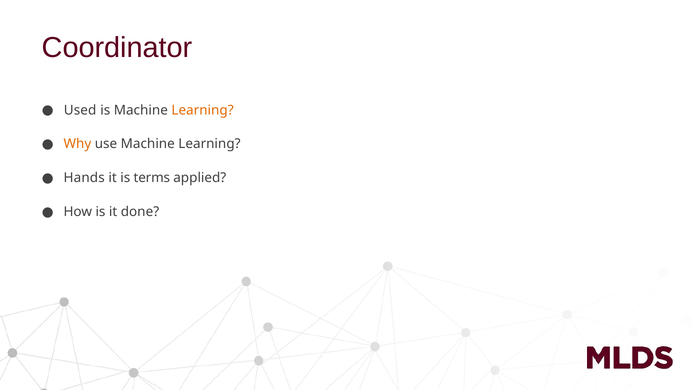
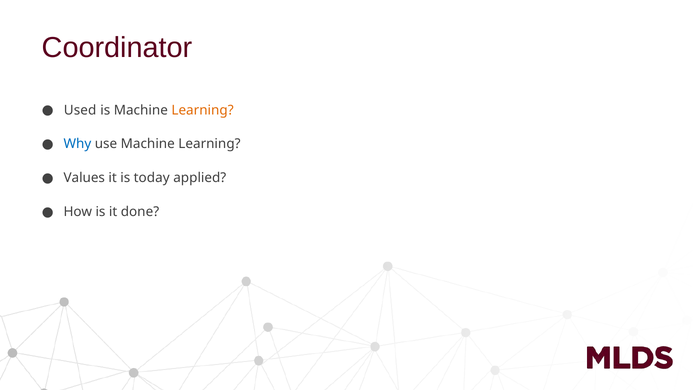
Why colour: orange -> blue (77, 144)
Hands: Hands -> Values (84, 178)
terms: terms -> today (152, 178)
